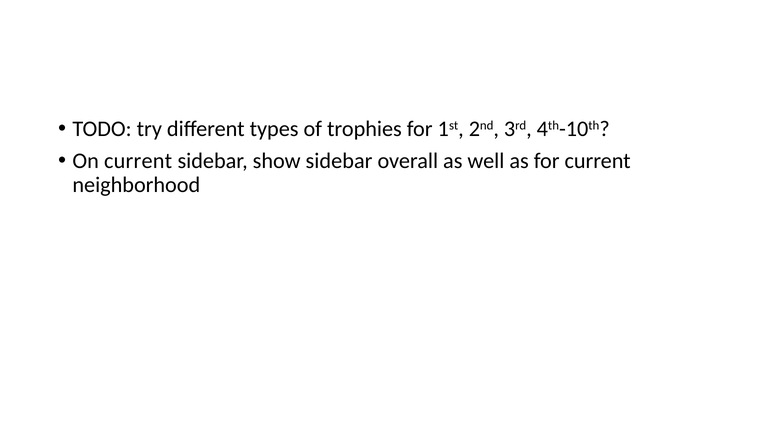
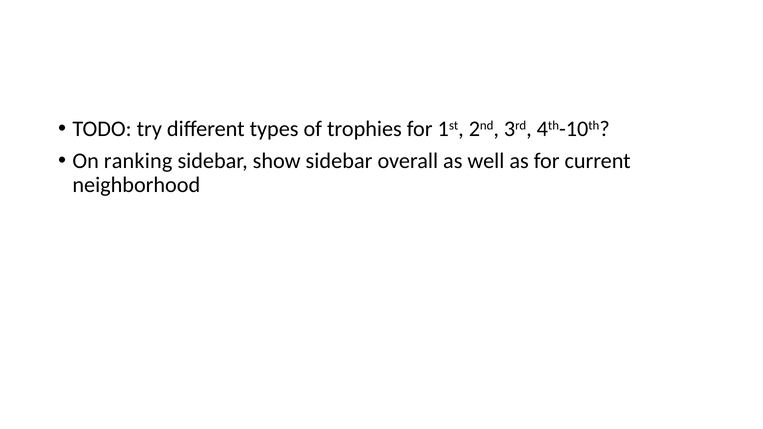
On current: current -> ranking (138, 161)
